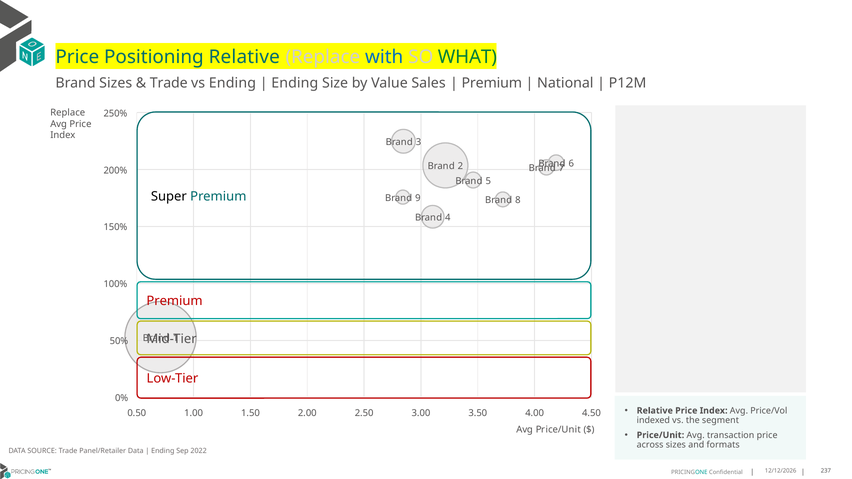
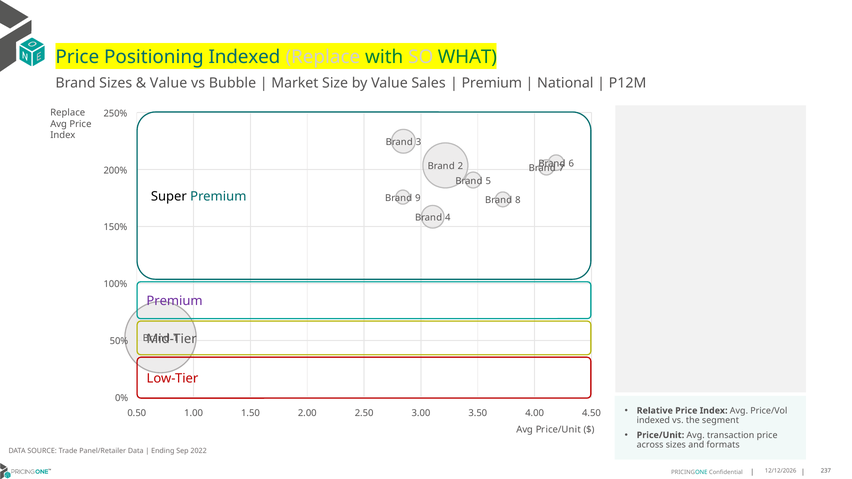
Positioning Relative: Relative -> Indexed (244, 57)
with colour: blue -> green (384, 57)
Trade: Trade -> Value (169, 83)
vs Ending: Ending -> Bubble (232, 83)
Ending: Ending -> Market (295, 83)
Premium colour: red -> purple (175, 301)
